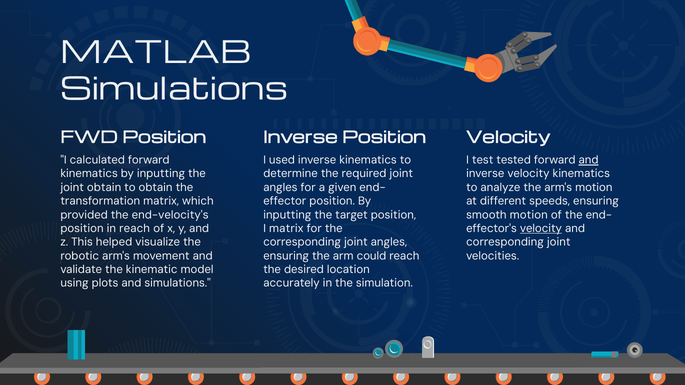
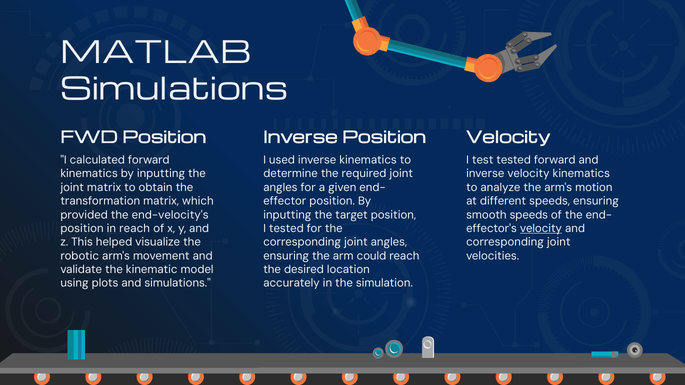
and underline: present -> none (589, 160)
joint obtain: obtain -> matrix (104, 188)
smooth motion: motion -> speeds (529, 215)
I matrix: matrix -> tested (286, 229)
